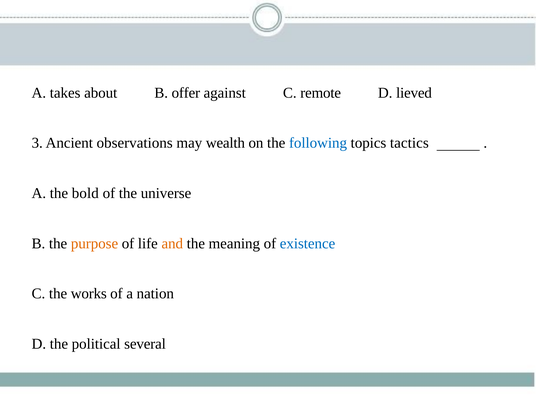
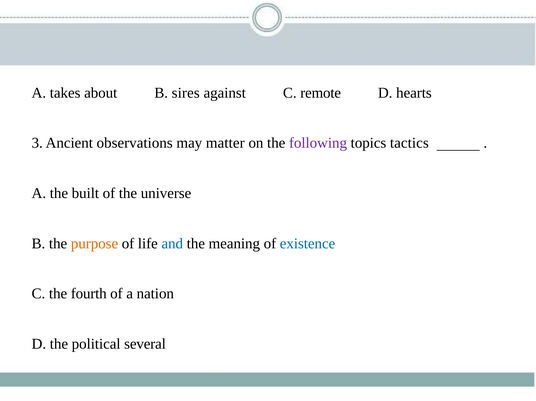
offer: offer -> sires (186, 93)
lieved: lieved -> hearts (414, 93)
wealth: wealth -> matter (225, 143)
following colour: blue -> purple (318, 143)
bold: bold -> built (85, 193)
and colour: orange -> blue (172, 243)
works: works -> fourth (89, 294)
